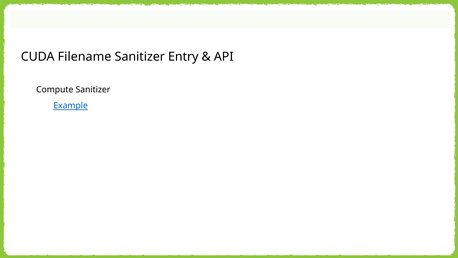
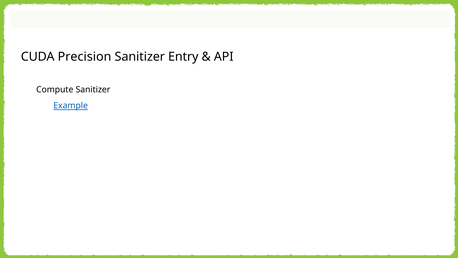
Filename: Filename -> Precision (85, 57)
